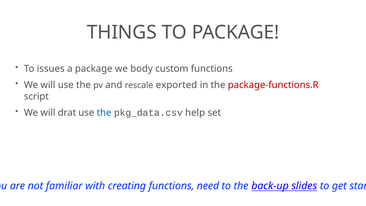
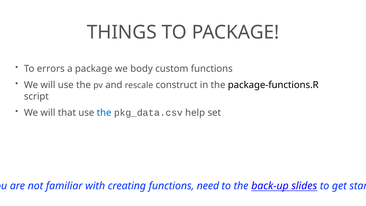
issues: issues -> errors (51, 69)
exported: exported -> construct (177, 85)
package-functions.R colour: red -> black (273, 85)
drat: drat -> that (67, 113)
